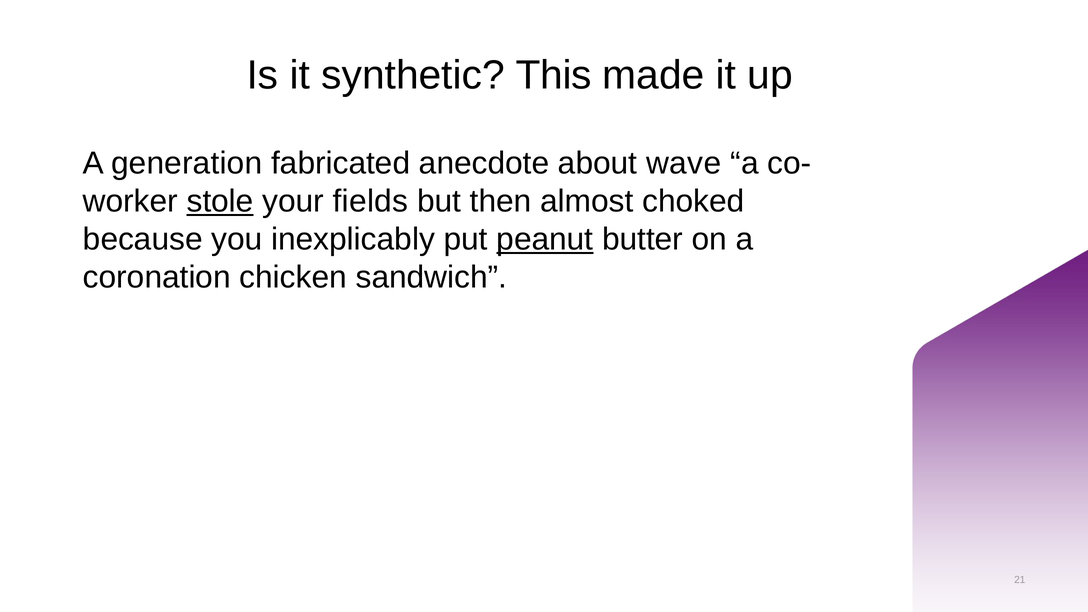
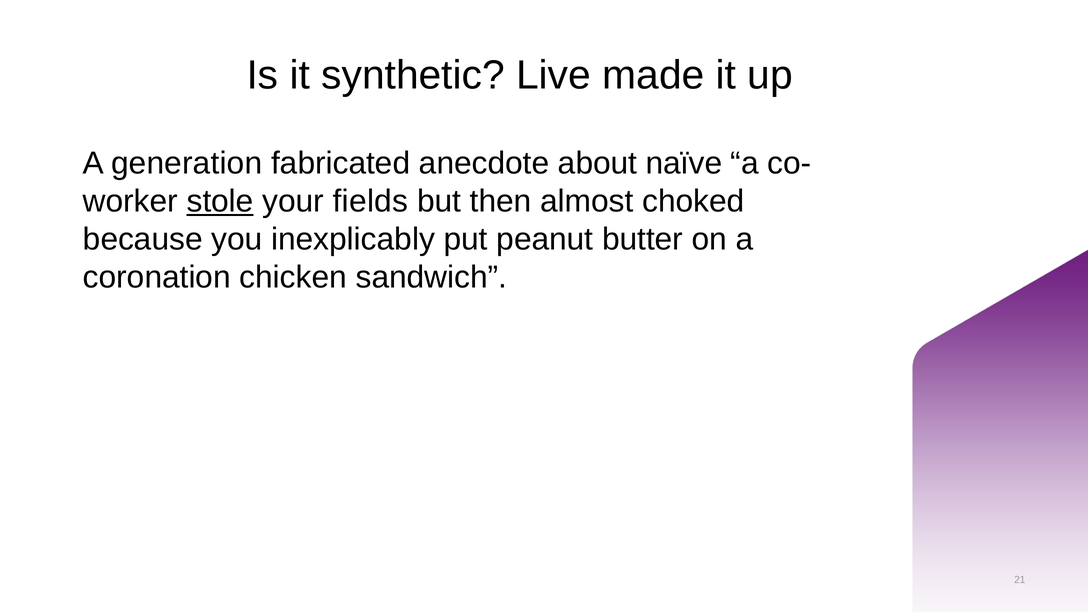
This: This -> Live (554, 75)
wave: wave -> naïve (684, 163)
peanut underline: present -> none (545, 239)
